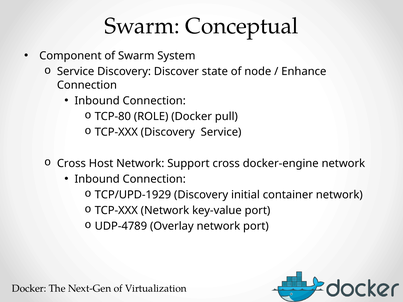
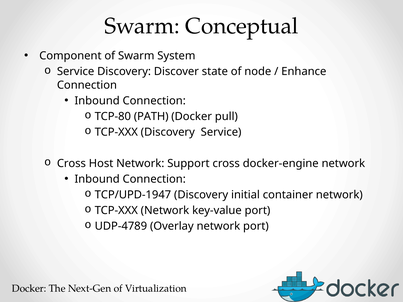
ROLE: ROLE -> PATH (151, 116)
TCP/UPD-1929: TCP/UPD-1929 -> TCP/UPD-1947 (133, 195)
